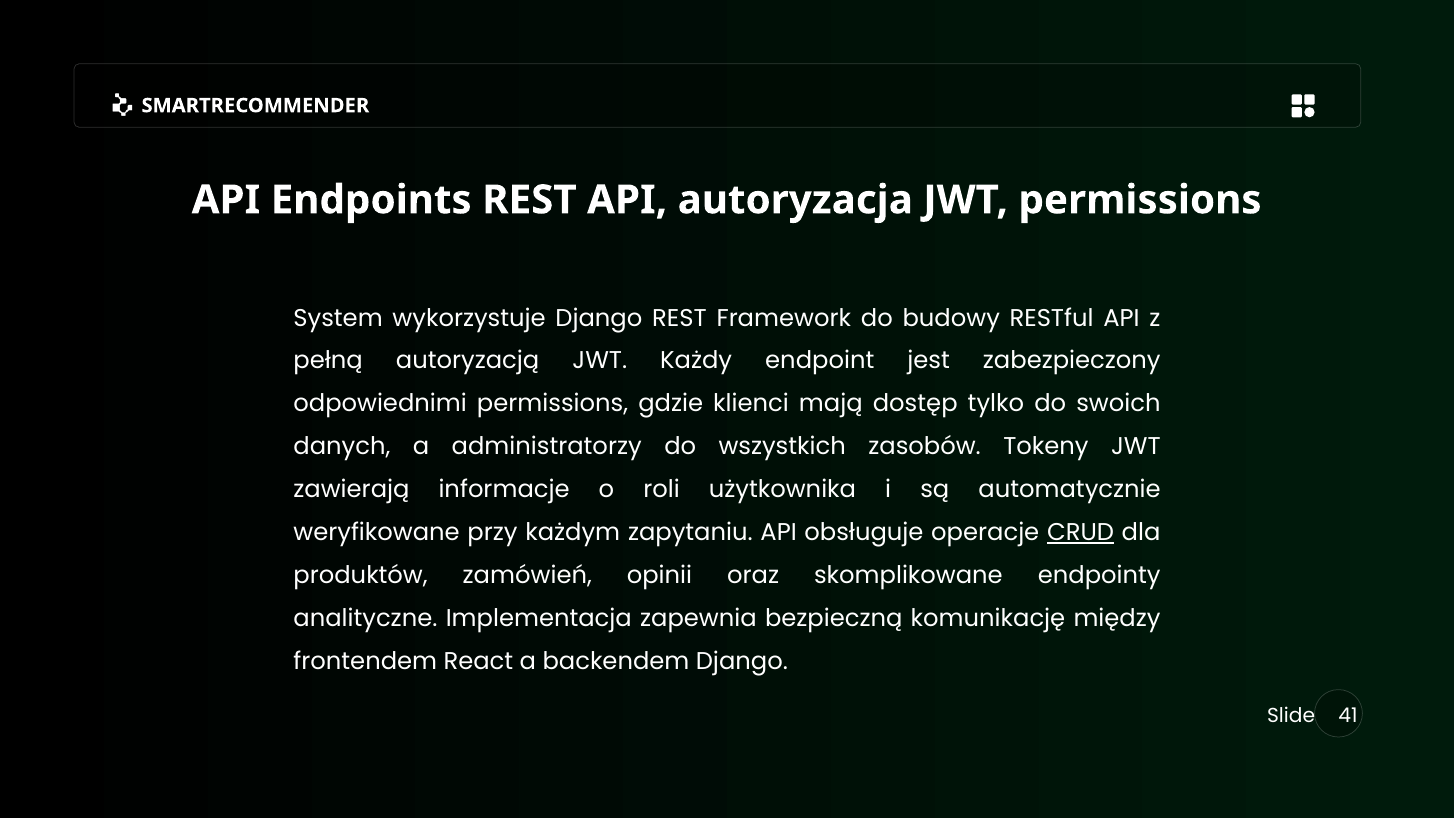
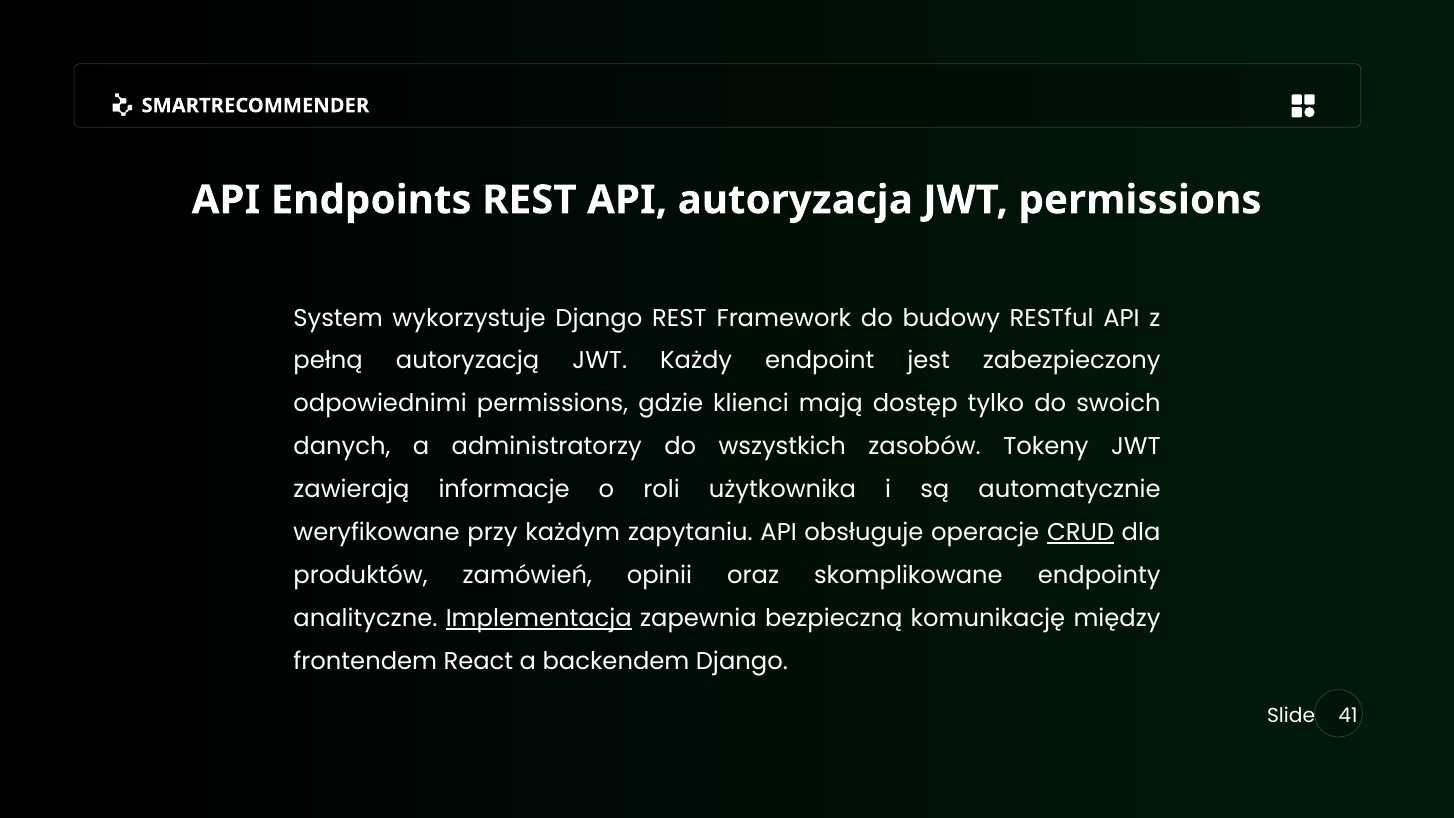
Implementacja underline: none -> present (539, 618)
